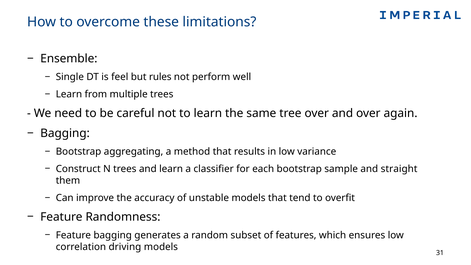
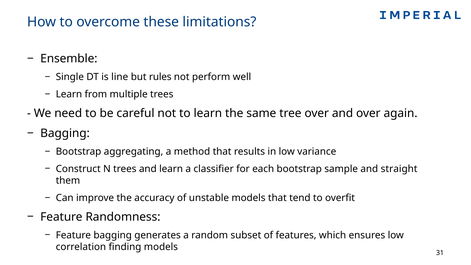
feel: feel -> line (120, 77)
driving: driving -> finding (125, 247)
